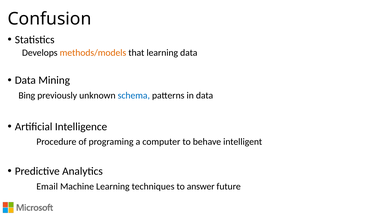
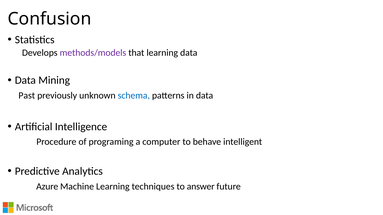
methods/models colour: orange -> purple (93, 53)
Bing: Bing -> Past (27, 96)
Email: Email -> Azure (47, 187)
